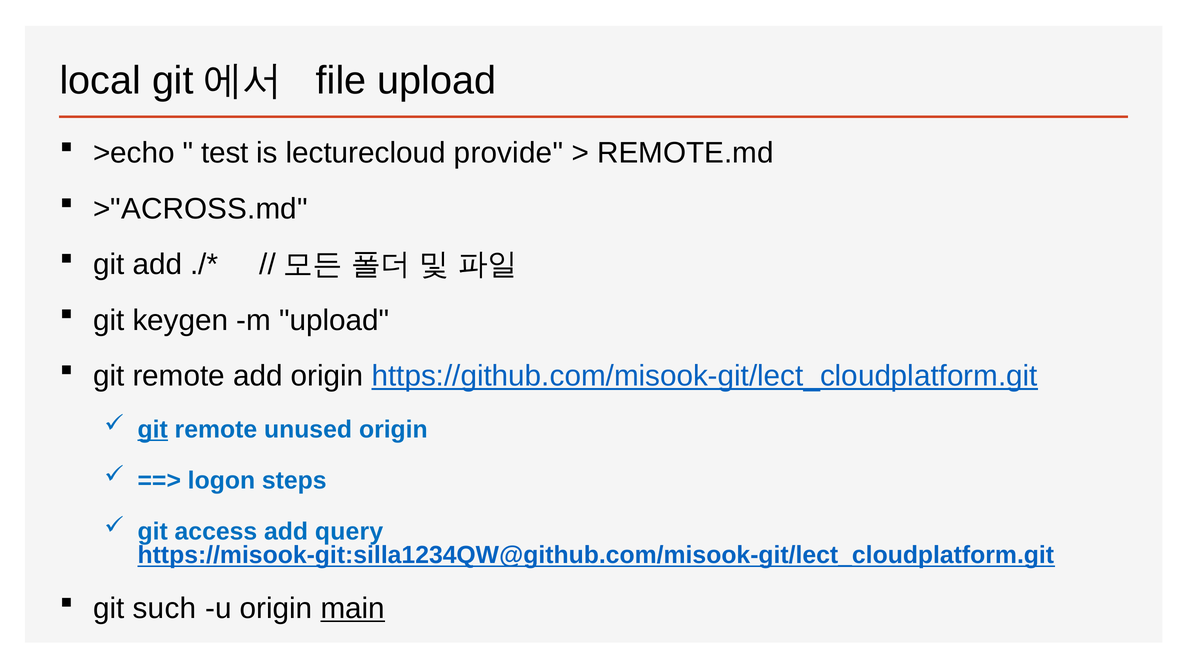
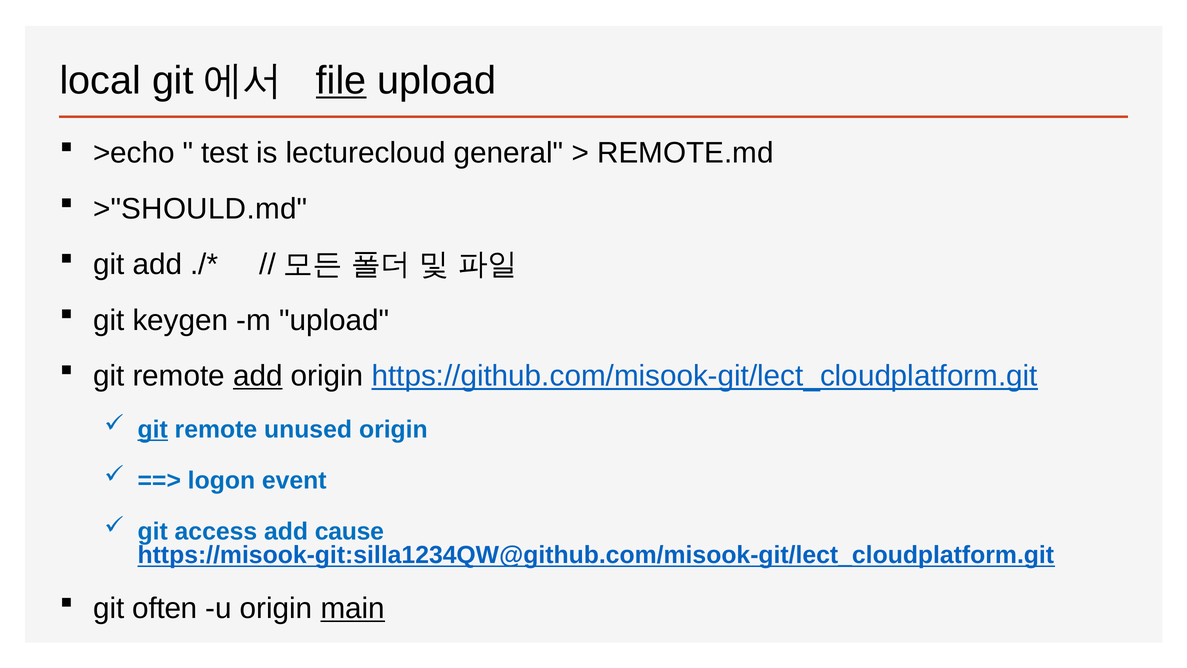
file underline: none -> present (341, 80)
provide: provide -> general (509, 153)
>"ACROSS.md: >"ACROSS.md -> >"SHOULD.md (200, 209)
add underline: none -> present (258, 376)
steps: steps -> event (294, 480)
query: query -> cause (349, 531)
such: such -> often (165, 608)
